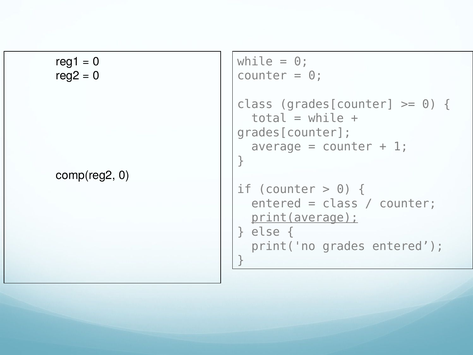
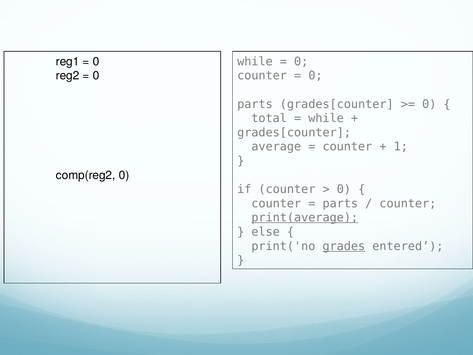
class: class -> parts (255, 104)
entered: entered -> counter (276, 203)
class: class -> parts (340, 203)
grades underline: none -> present (344, 246)
